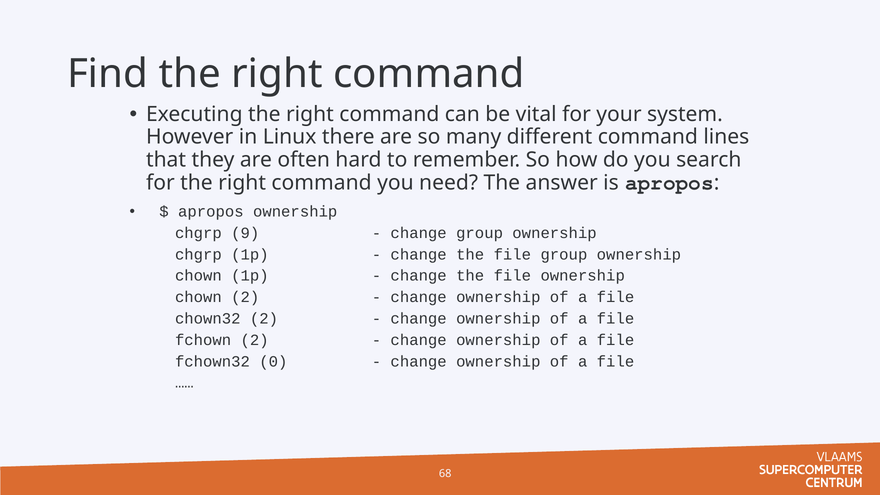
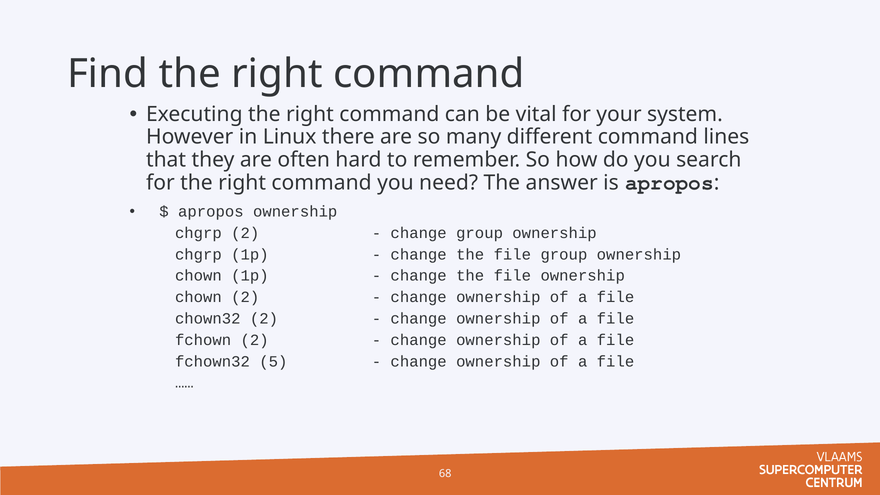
chgrp 9: 9 -> 2 (245, 233)
0: 0 -> 5 (273, 361)
